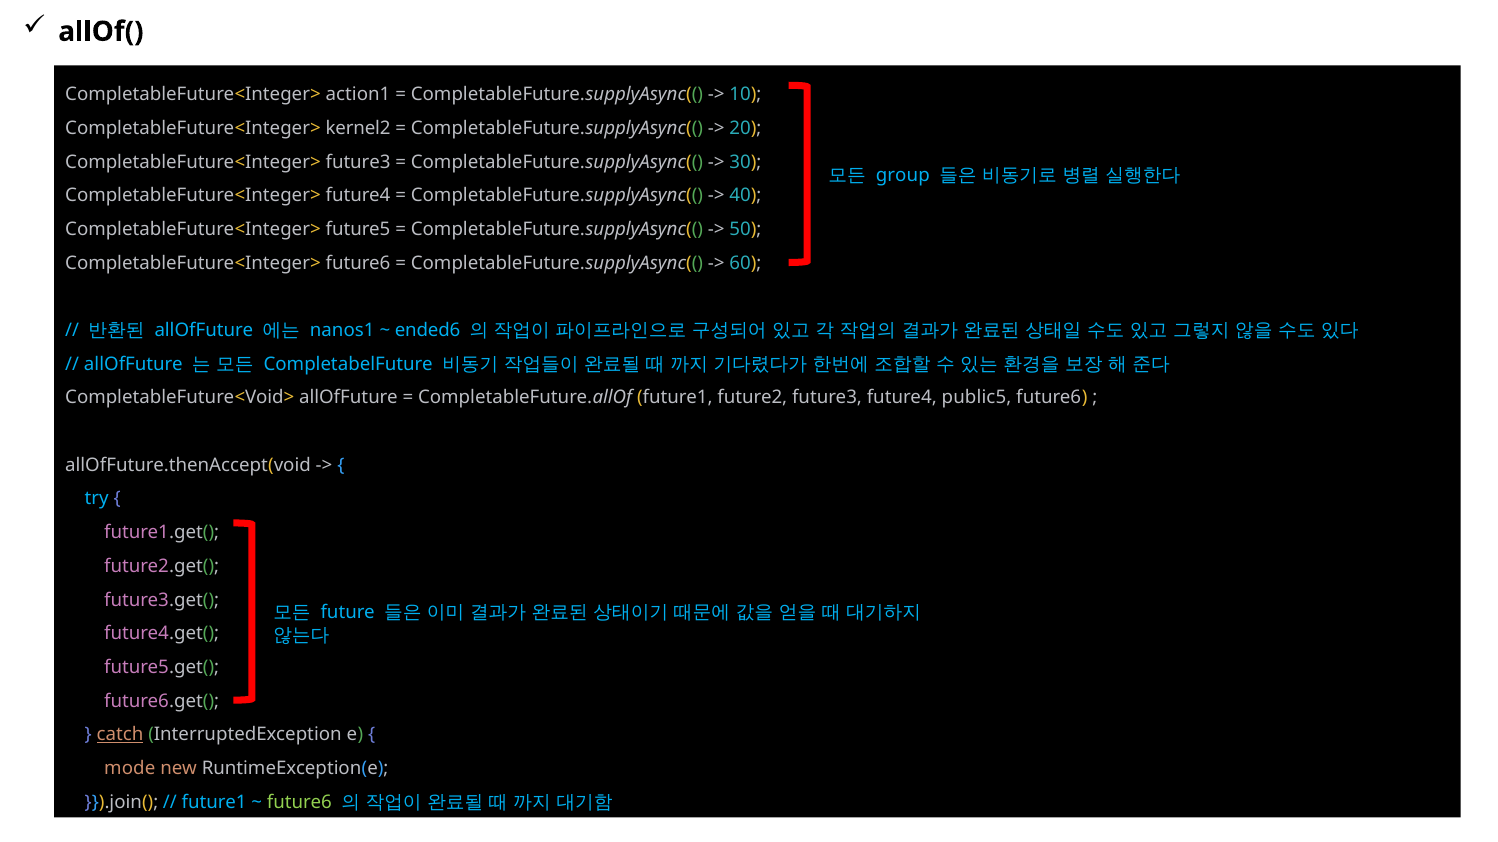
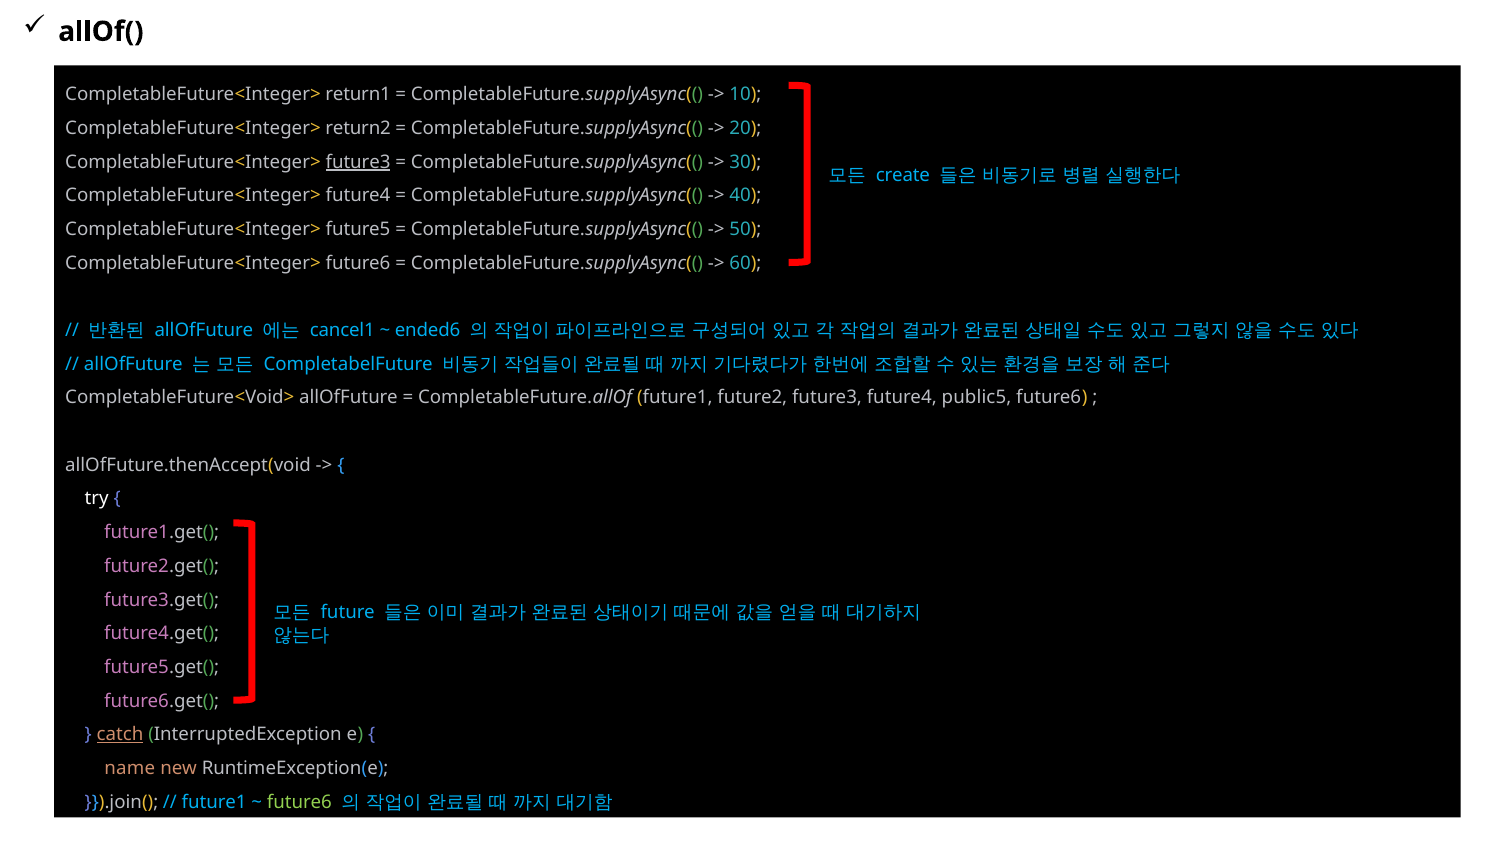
action1: action1 -> return1 (358, 95)
kernel2: kernel2 -> return2 (358, 128)
future3 underline: none -> present (358, 162)
group: group -> create (903, 175)
nanos1: nanos1 -> cancel1 (342, 331)
try colour: light blue -> white (97, 499)
mode: mode -> name (130, 769)
